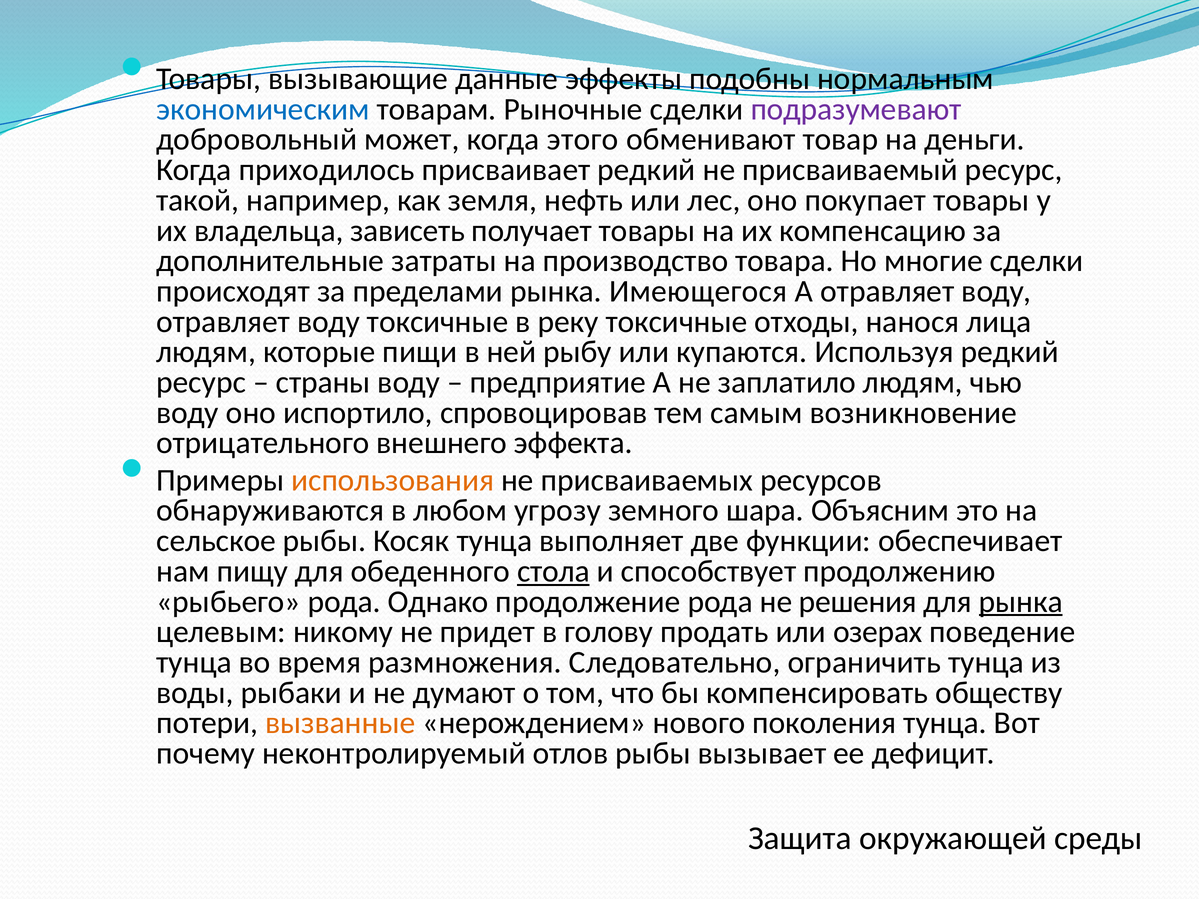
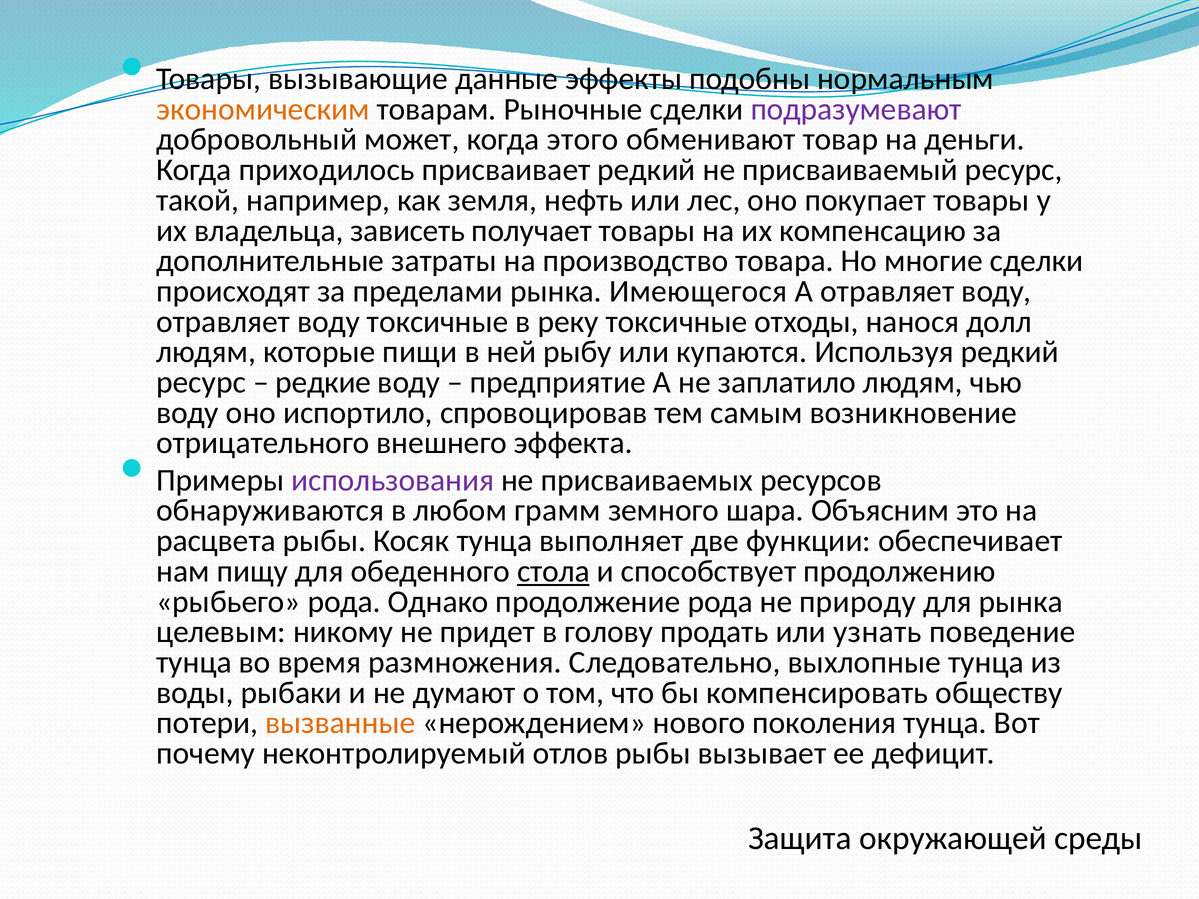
экономическим colour: blue -> orange (263, 109)
лица: лица -> долл (999, 322)
страны: страны -> редкие (323, 382)
использования colour: orange -> purple (393, 480)
угрозу: угрозу -> грамм (557, 511)
сельское: сельское -> расцвета (216, 541)
решения: решения -> природу (858, 602)
рынка underline: present -> none (1021, 602)
озерах: озерах -> узнать (878, 632)
ограничить: ограничить -> выхлопные (864, 662)
